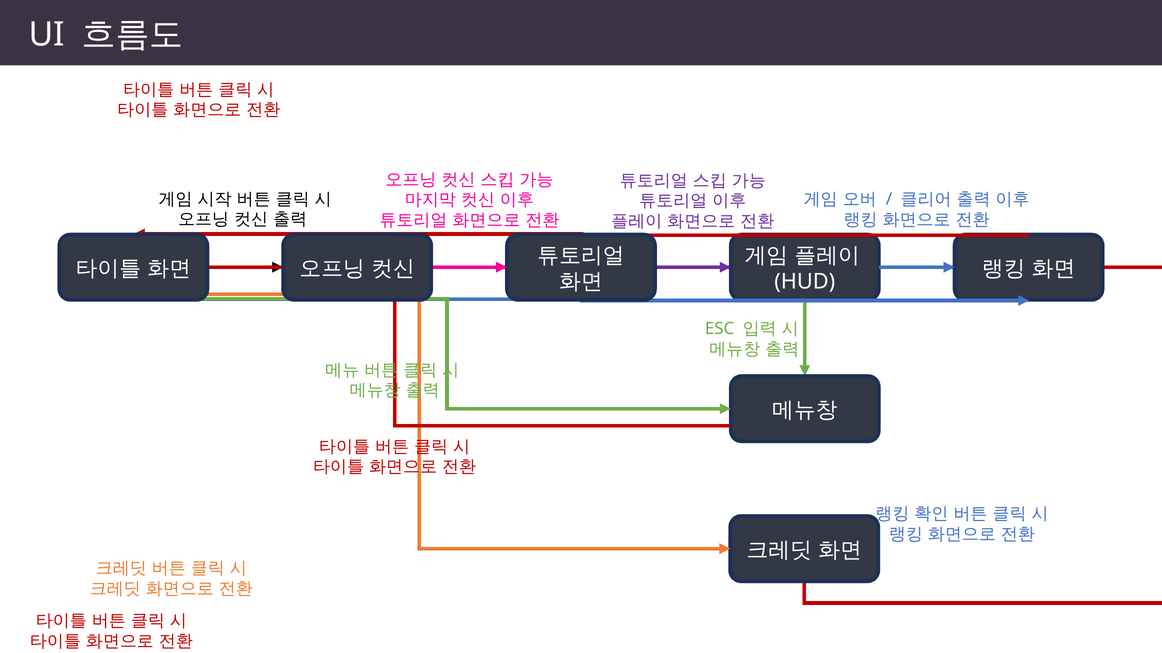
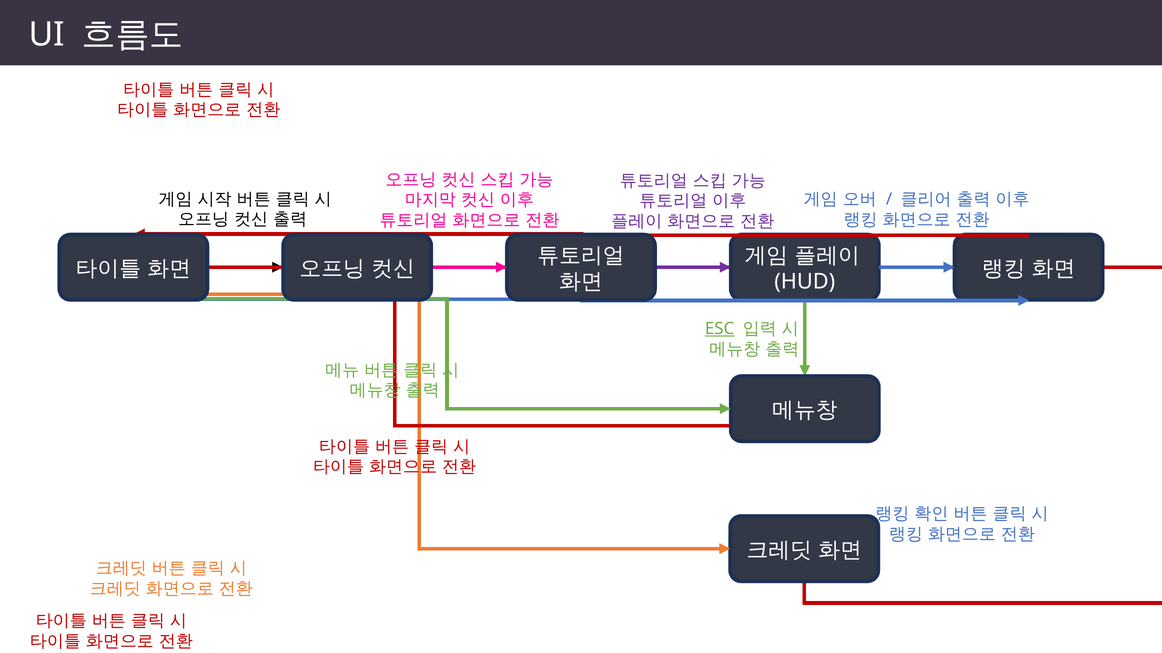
ESC underline: none -> present (720, 329)
